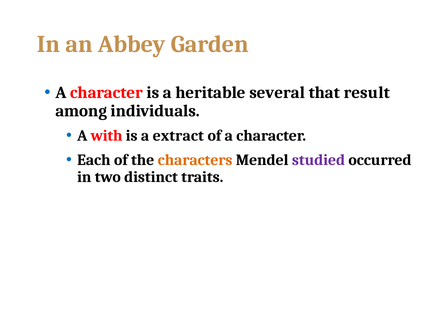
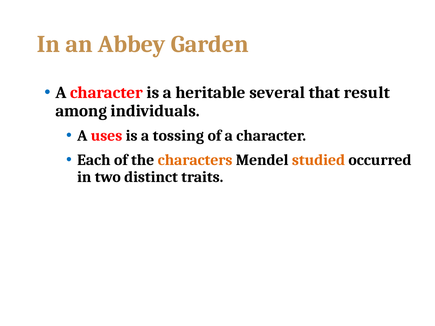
with: with -> uses (107, 136)
extract: extract -> tossing (178, 136)
studied colour: purple -> orange (319, 160)
